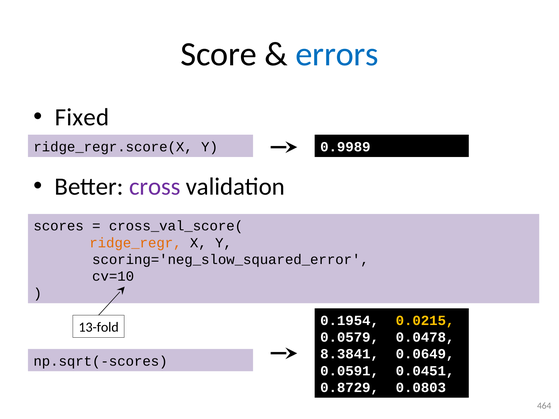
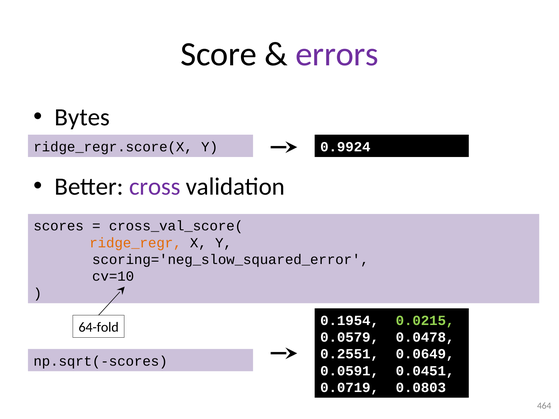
errors colour: blue -> purple (337, 54)
Fixed: Fixed -> Bytes (82, 117)
0.9989: 0.9989 -> 0.9924 (345, 147)
0.0215 colour: yellow -> light green (425, 321)
13-fold: 13-fold -> 64-fold (99, 327)
8.3841: 8.3841 -> 0.2551 (350, 354)
0.8729: 0.8729 -> 0.0719 (350, 388)
